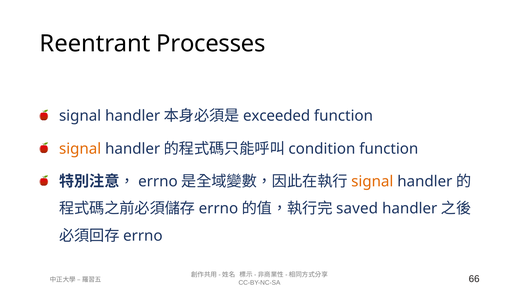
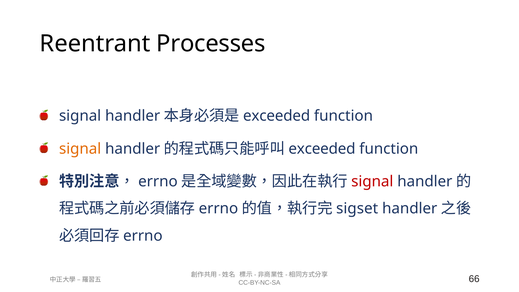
condition: condition -> exceeded (322, 149)
signal colour: orange -> red (372, 181)
saved: saved -> sigset (357, 209)
